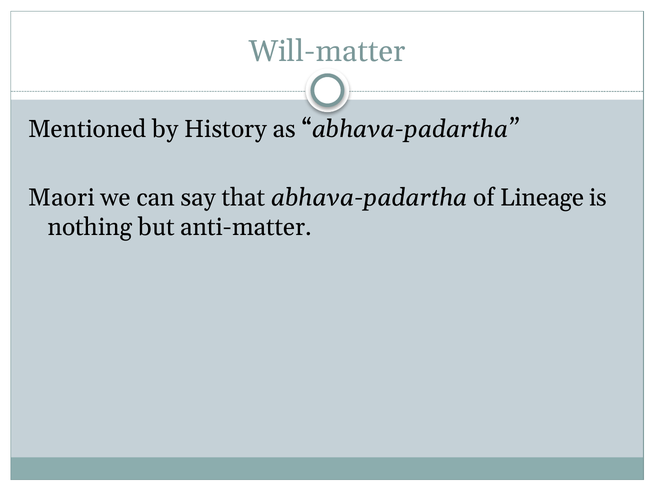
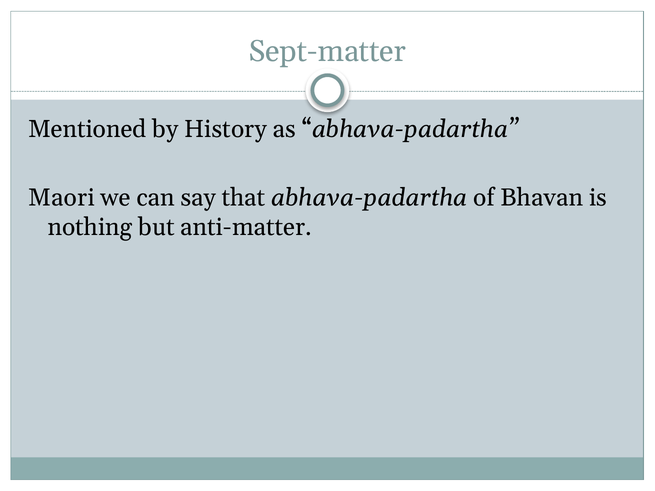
Will-matter: Will-matter -> Sept-matter (327, 52)
Lineage: Lineage -> Bhavan (542, 198)
